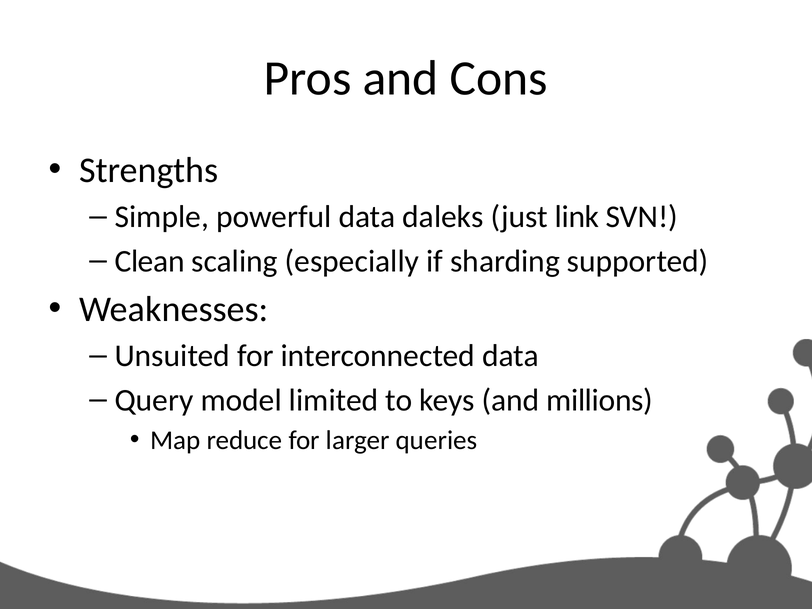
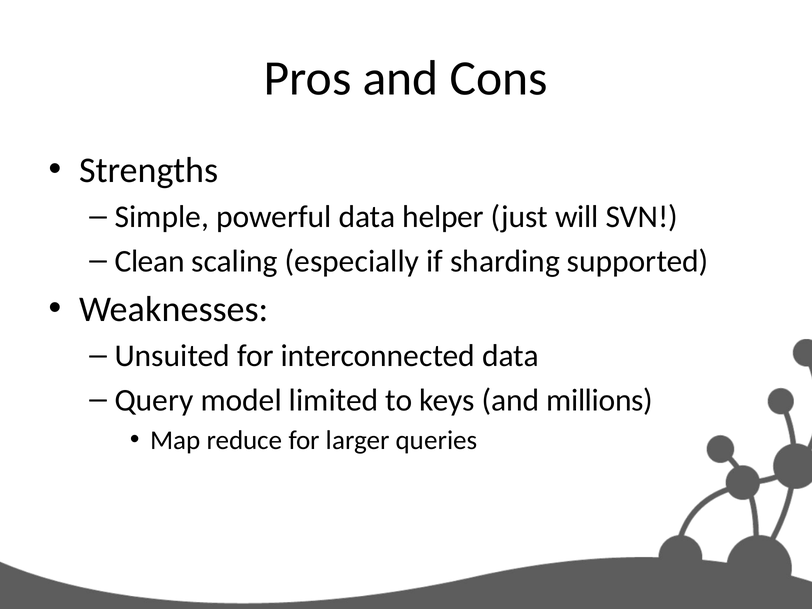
daleks: daleks -> helper (443, 217)
link: link -> will (577, 217)
